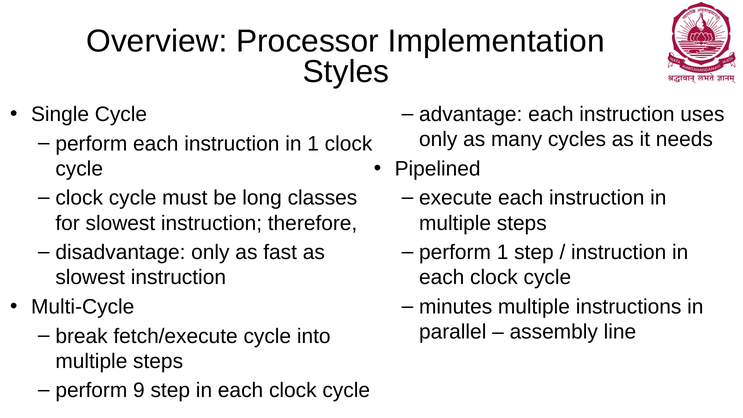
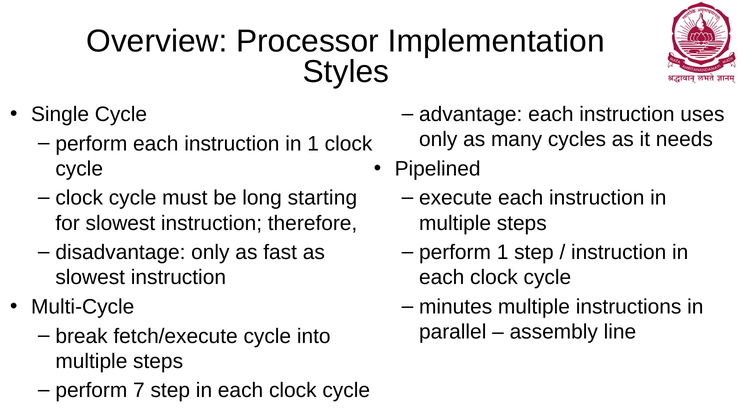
classes: classes -> starting (322, 198)
9: 9 -> 7 (139, 391)
